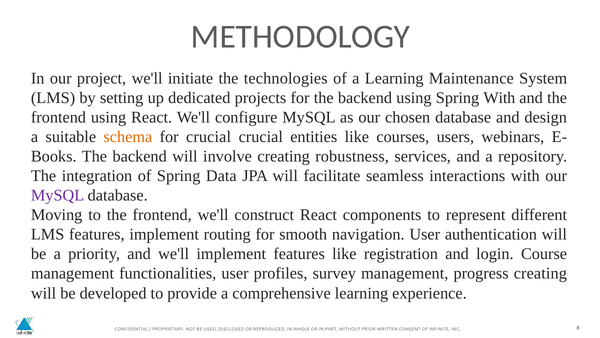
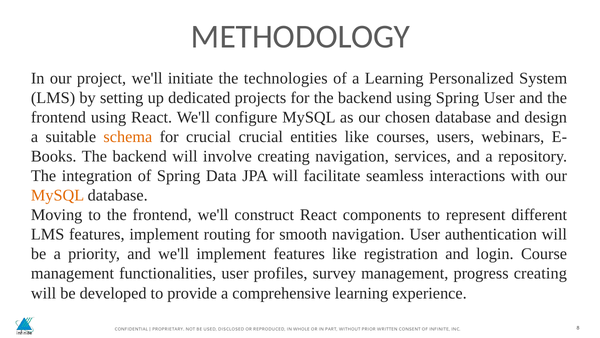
Maintenance: Maintenance -> Personalized (471, 78)
Spring With: With -> User (499, 98)
creating robustness: robustness -> navigation (352, 156)
MySQL colour: purple -> orange (58, 195)
